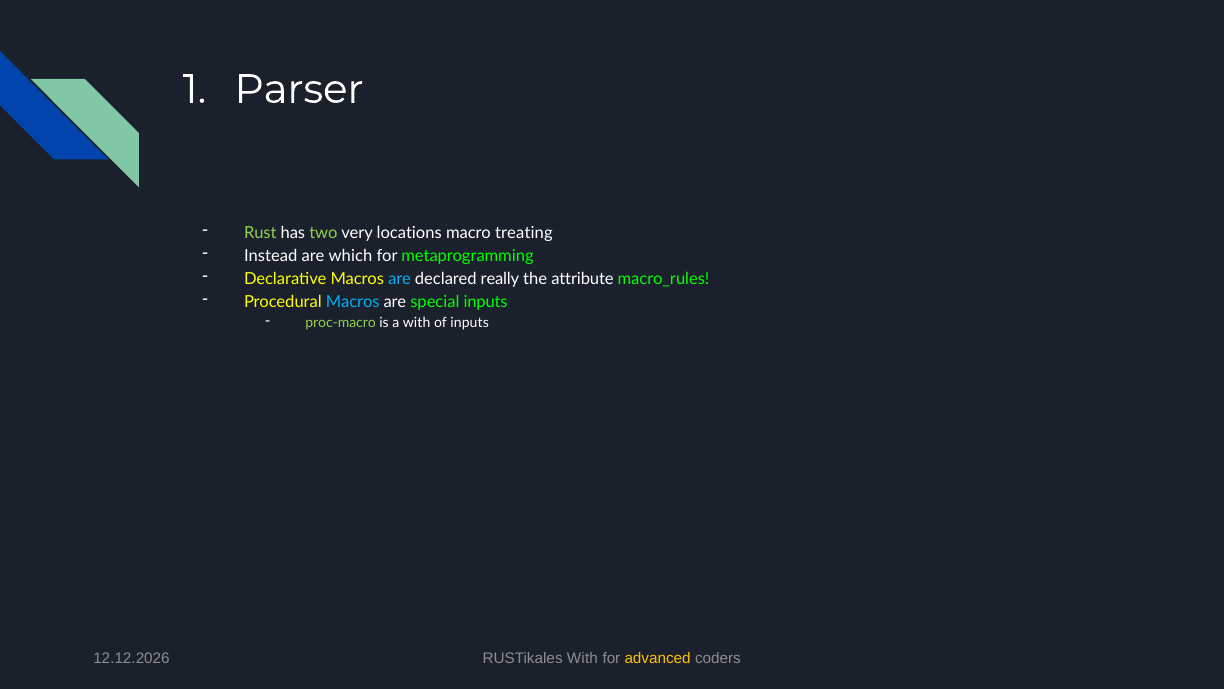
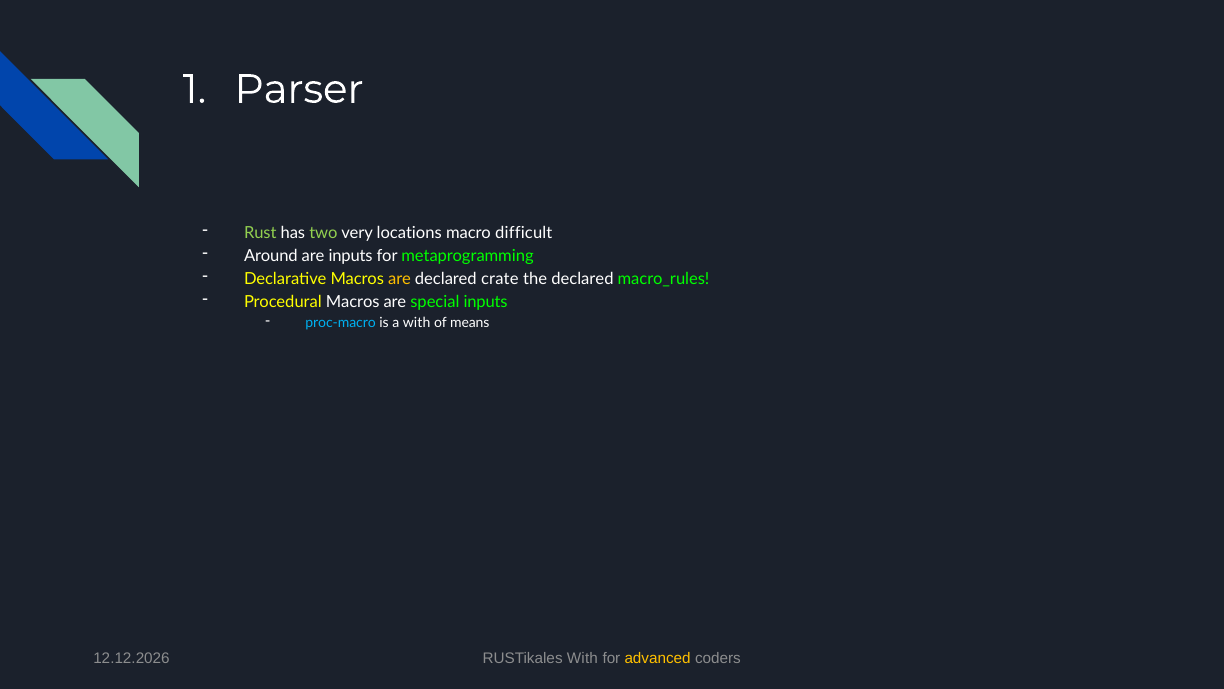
treating: treating -> difficult (524, 233)
Instead: Instead -> Around (271, 256)
are which: which -> inputs (351, 256)
are colour: light blue -> yellow (400, 279)
really: really -> crate (500, 279)
the attribute: attribute -> declared (582, 279)
Macros colour: light blue -> white (353, 302)
proc-macro colour: light green -> light blue (341, 322)
of inputs: inputs -> means (470, 322)
